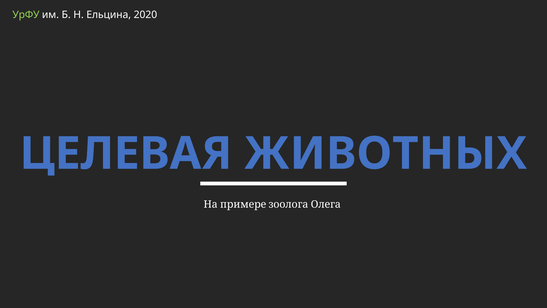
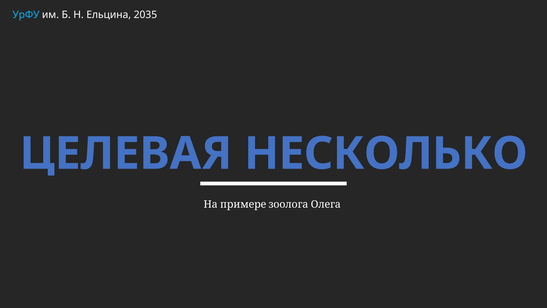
УрФУ colour: light green -> light blue (26, 15)
2020: 2020 -> 2035 (145, 15)
ЖИВОТНЫХ: ЖИВОТНЫХ -> НЕСКОЛЬКО (386, 154)
